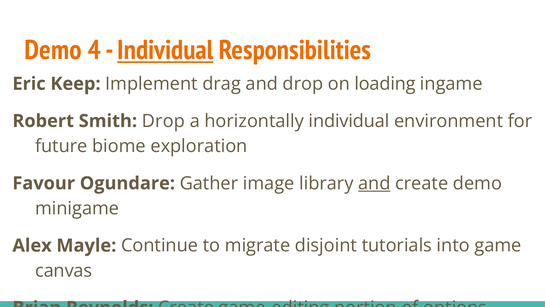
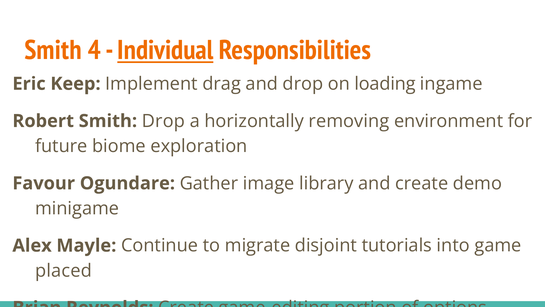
Demo: Demo -> Smith (53, 50)
horizontally individual: individual -> removing (349, 121)
and underline: present -> none (374, 183)
canvas: canvas -> placed (64, 270)
